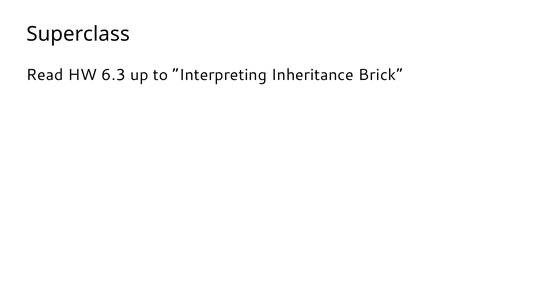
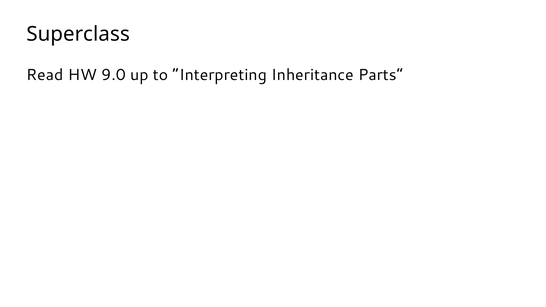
6.3: 6.3 -> 9.0 (114, 75)
Brick: Brick -> Parts (381, 75)
